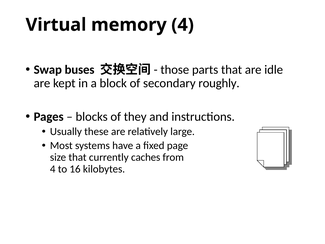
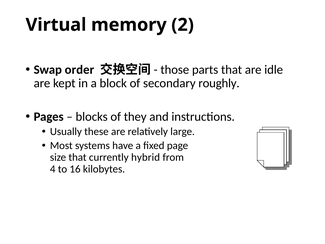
memory 4: 4 -> 2 (183, 25)
buses: buses -> order (79, 70)
caches: caches -> hybrid (146, 157)
